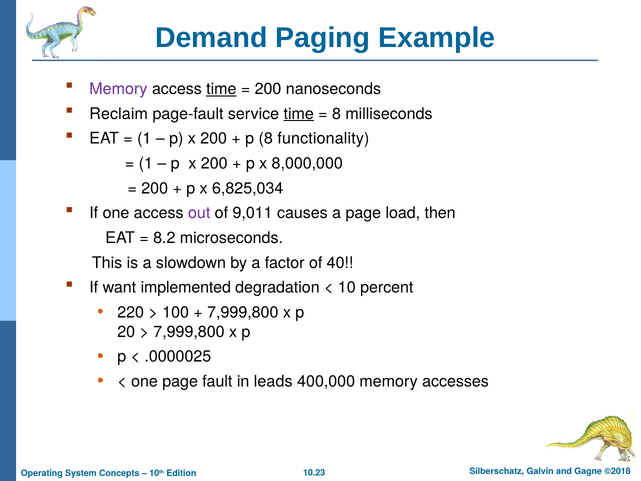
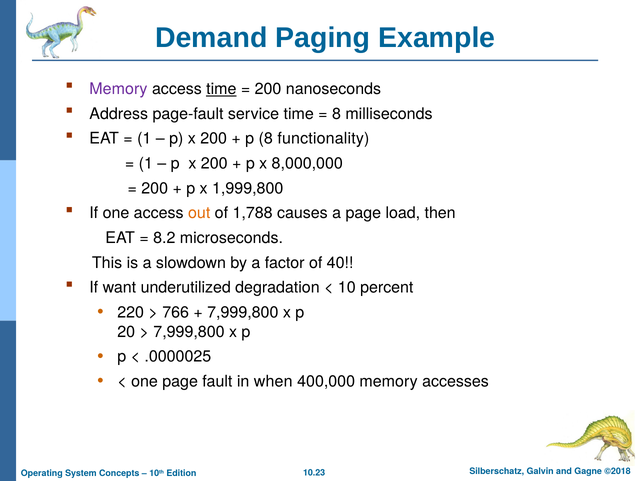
Reclaim: Reclaim -> Address (119, 114)
time underline: present -> none (299, 114)
6,825,034: 6,825,034 -> 1,999,800 (248, 188)
out colour: purple -> orange (199, 213)
9,011: 9,011 -> 1,788 (253, 213)
implemented: implemented -> underutilized (186, 288)
100: 100 -> 766 (176, 312)
leads: leads -> when (273, 381)
